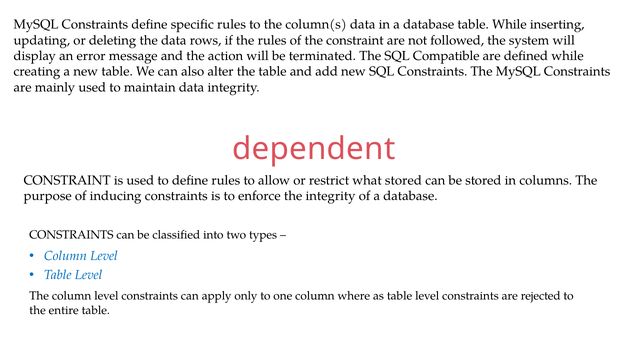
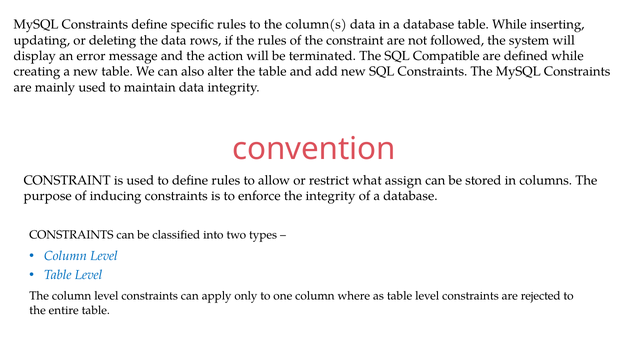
dependent: dependent -> convention (314, 149)
what stored: stored -> assign (403, 180)
